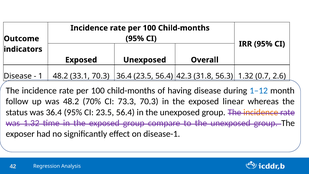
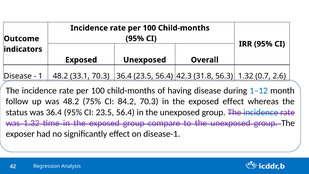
70%: 70% -> 75% (92, 101)
73.3: 73.3 -> 84.2 (127, 101)
exposed linear: linear -> effect (233, 101)
incidence colour: orange -> blue (261, 112)
